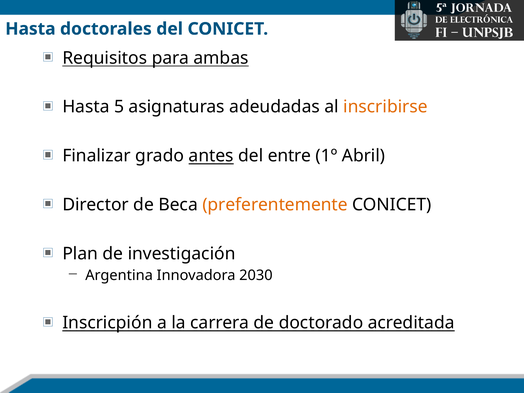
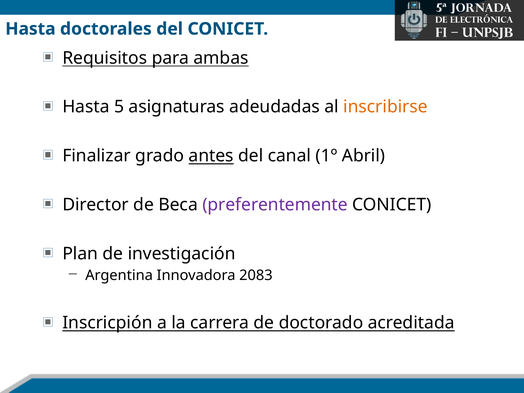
entre: entre -> canal (289, 156)
preferentemente colour: orange -> purple (275, 205)
2030: 2030 -> 2083 (256, 275)
